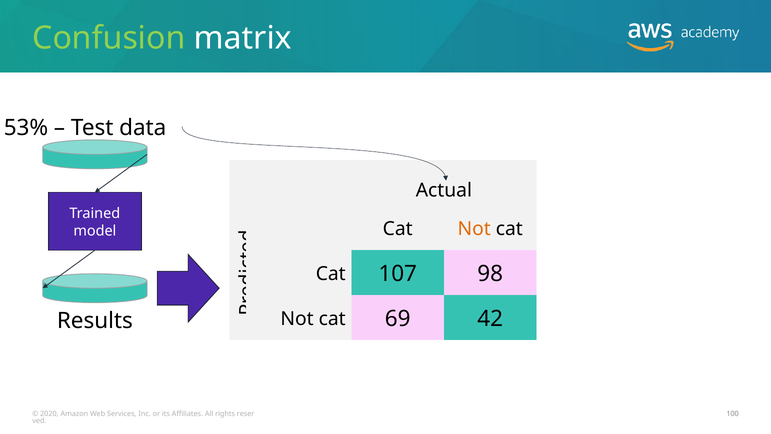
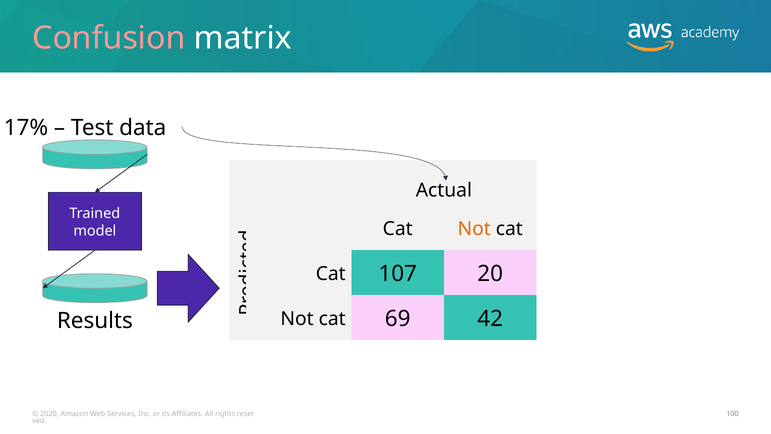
Confusion colour: light green -> pink (109, 38)
53%: 53% -> 17% (26, 128)
98: 98 -> 20 (490, 274)
